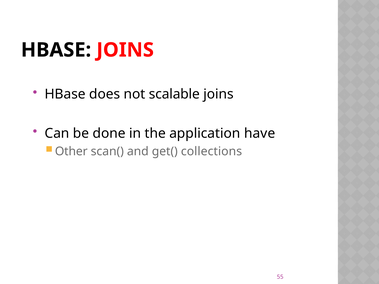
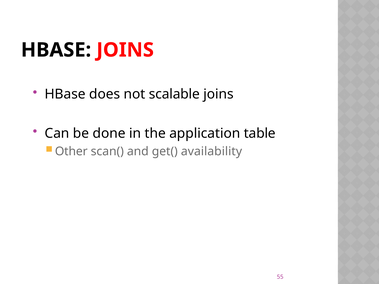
have: have -> table (260, 133)
collections: collections -> availability (211, 151)
